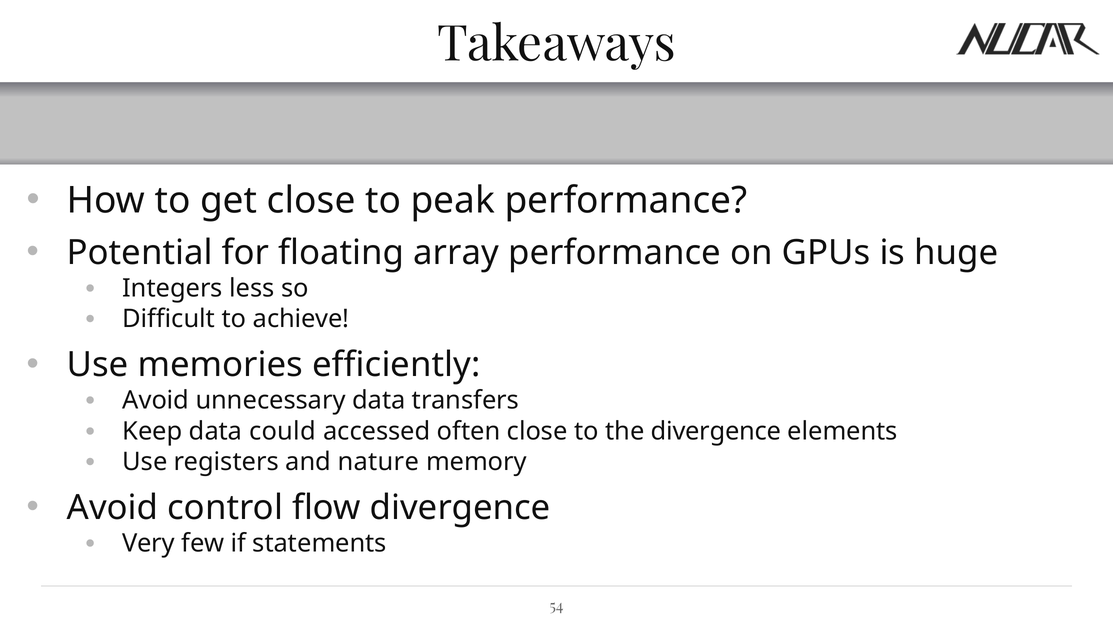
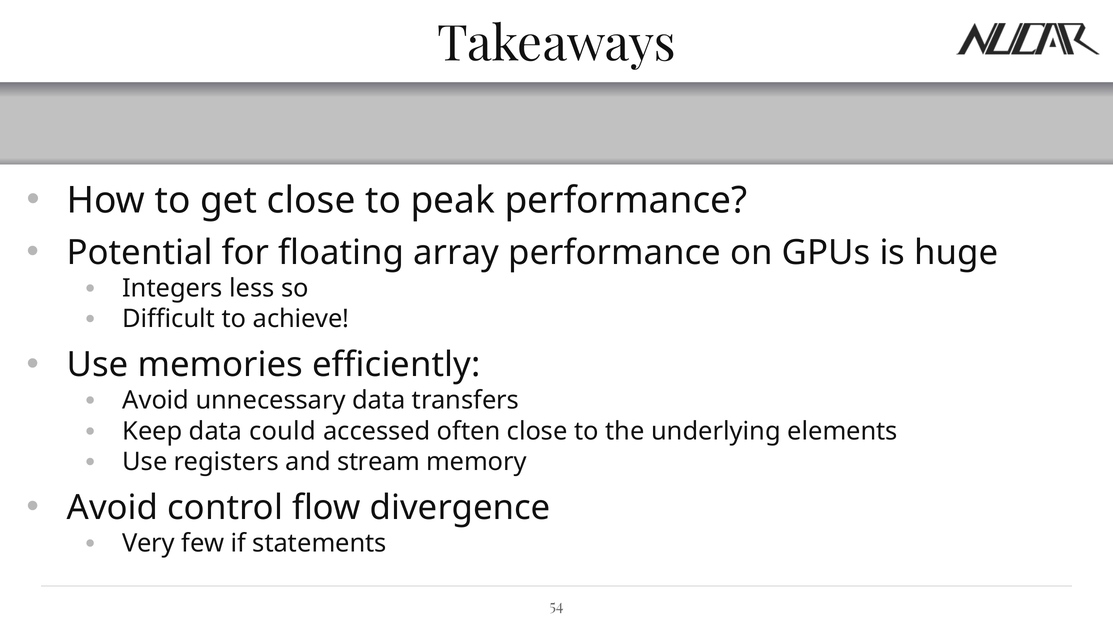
the divergence: divergence -> underlying (716, 431)
nature: nature -> stream (379, 462)
